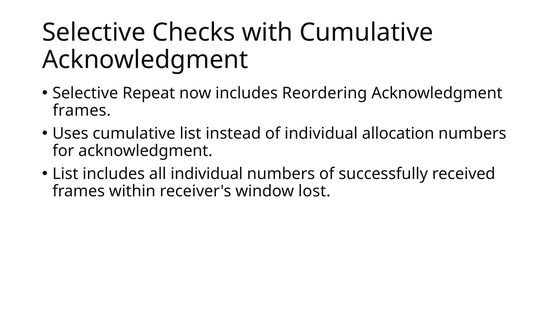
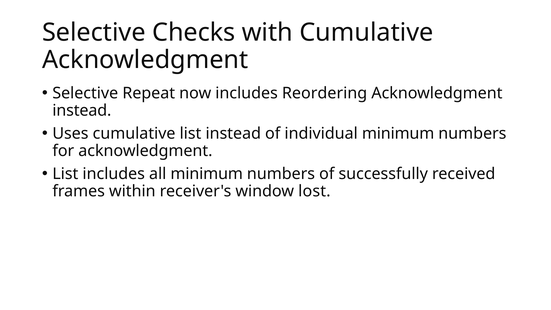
frames: frames -> instead (82, 110)
individual allocation: allocation -> minimum (398, 134)
all individual: individual -> minimum (207, 174)
